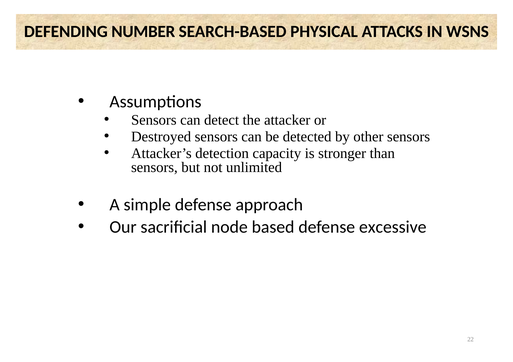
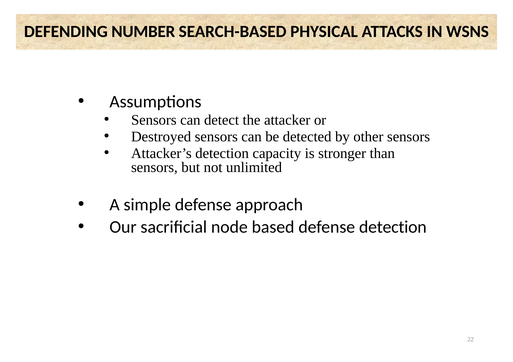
defense excessive: excessive -> detection (393, 227)
